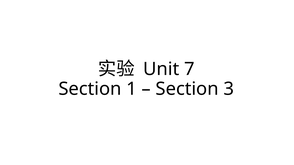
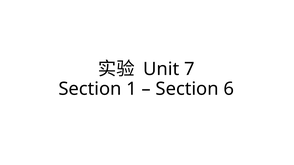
3: 3 -> 6 (229, 89)
